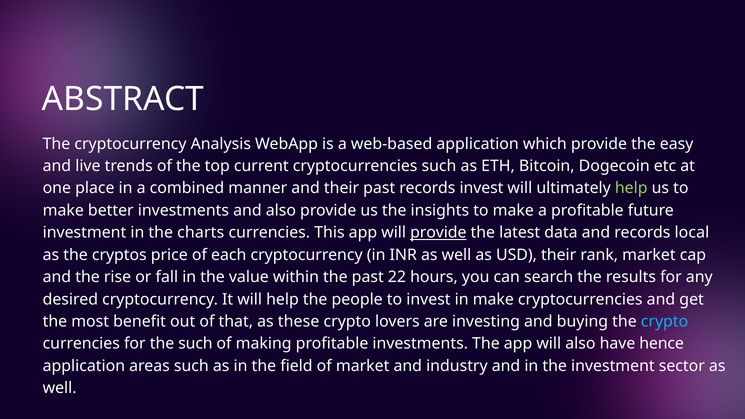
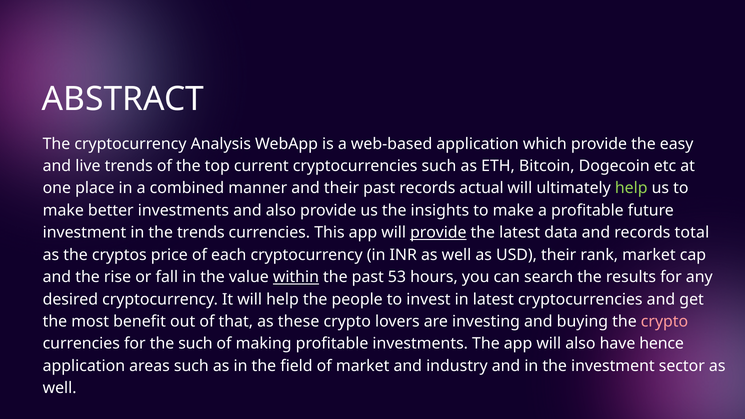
records invest: invest -> actual (482, 188)
the charts: charts -> trends (201, 233)
local: local -> total (692, 233)
within underline: none -> present (296, 277)
22: 22 -> 53 (397, 277)
in make: make -> latest (493, 299)
crypto colour: light blue -> pink (665, 322)
